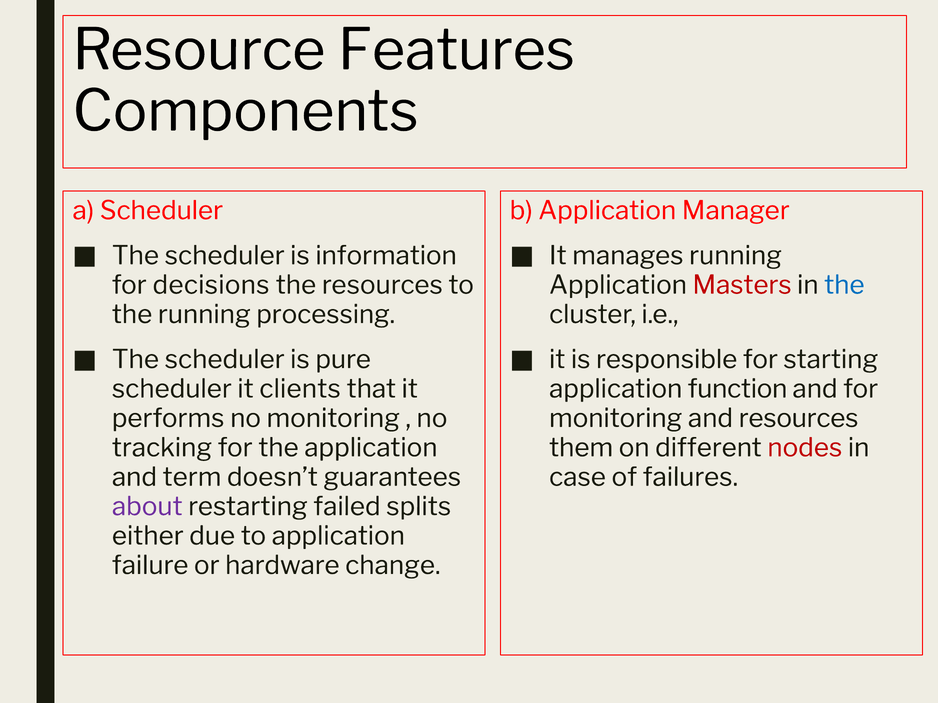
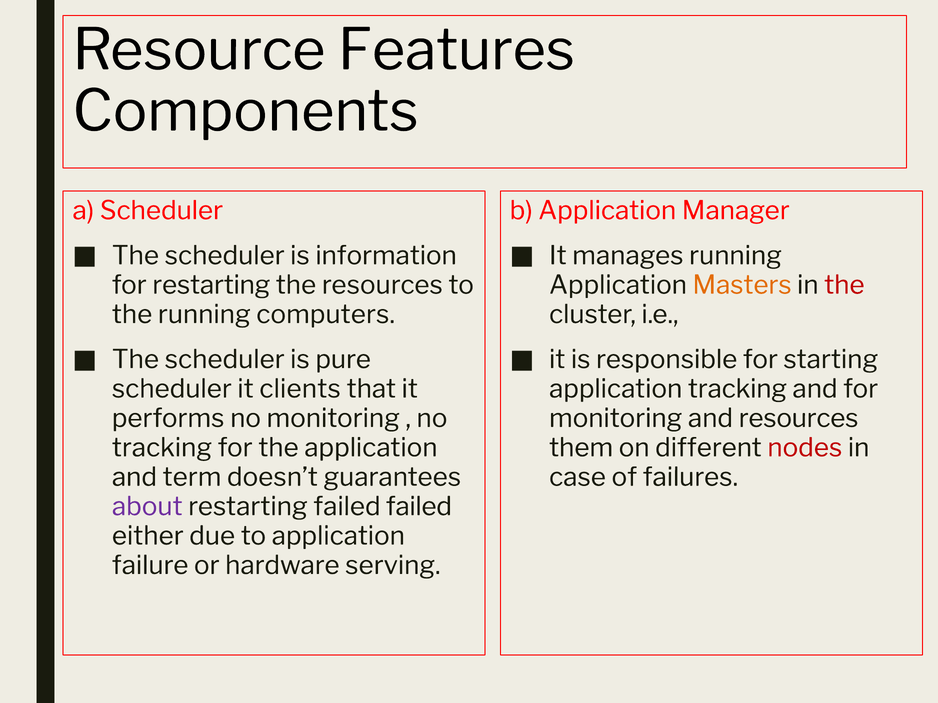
for decisions: decisions -> restarting (211, 285)
Masters colour: red -> orange (742, 285)
the colour: blue -> red (844, 285)
processing: processing -> computers (326, 315)
application function: function -> tracking (737, 389)
failed splits: splits -> failed (419, 507)
change: change -> serving (393, 566)
